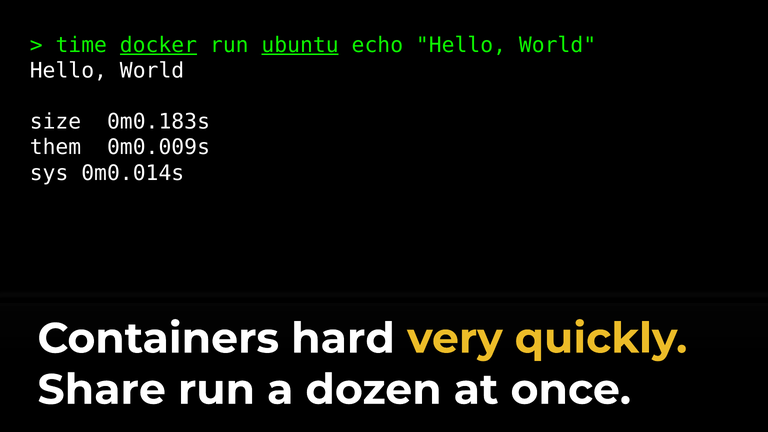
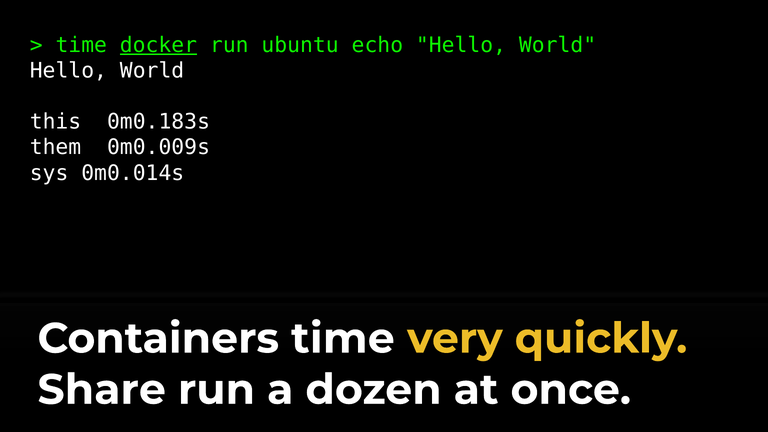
ubuntu underline: present -> none (300, 45)
size: size -> this (55, 122)
Containers hard: hard -> time (343, 339)
